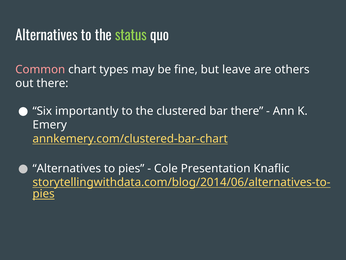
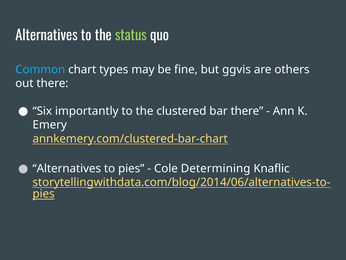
Common colour: pink -> light blue (40, 69)
leave: leave -> ggvis (237, 69)
Presentation: Presentation -> Determining (216, 168)
